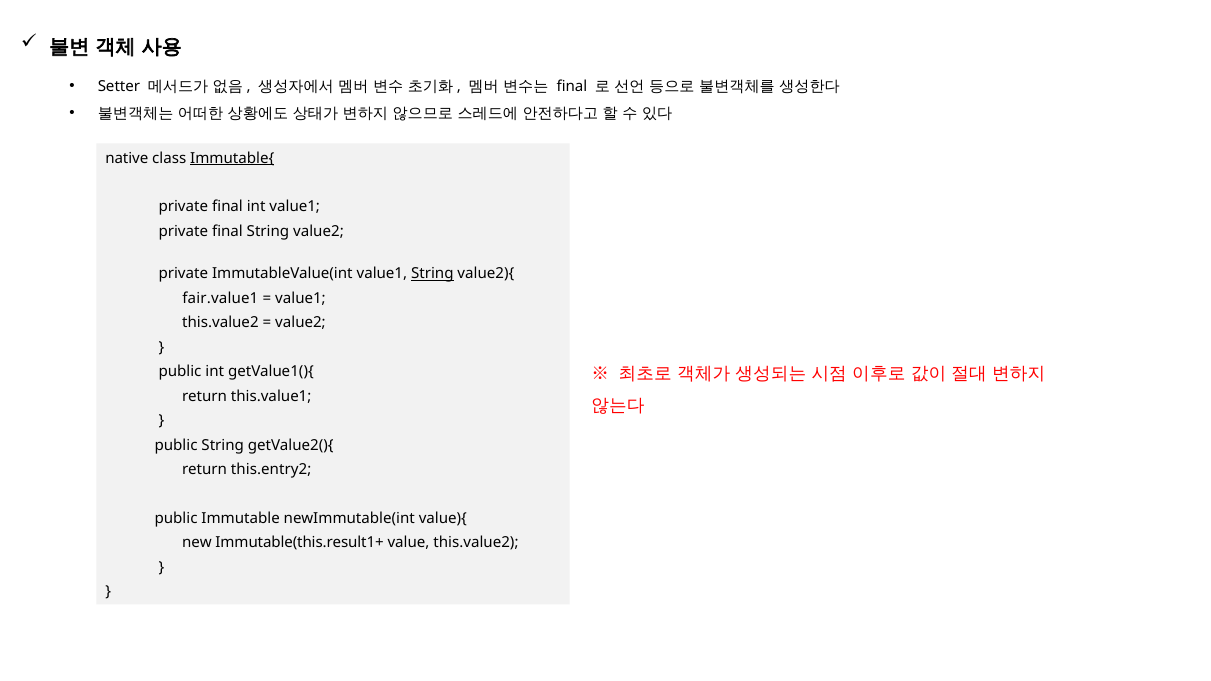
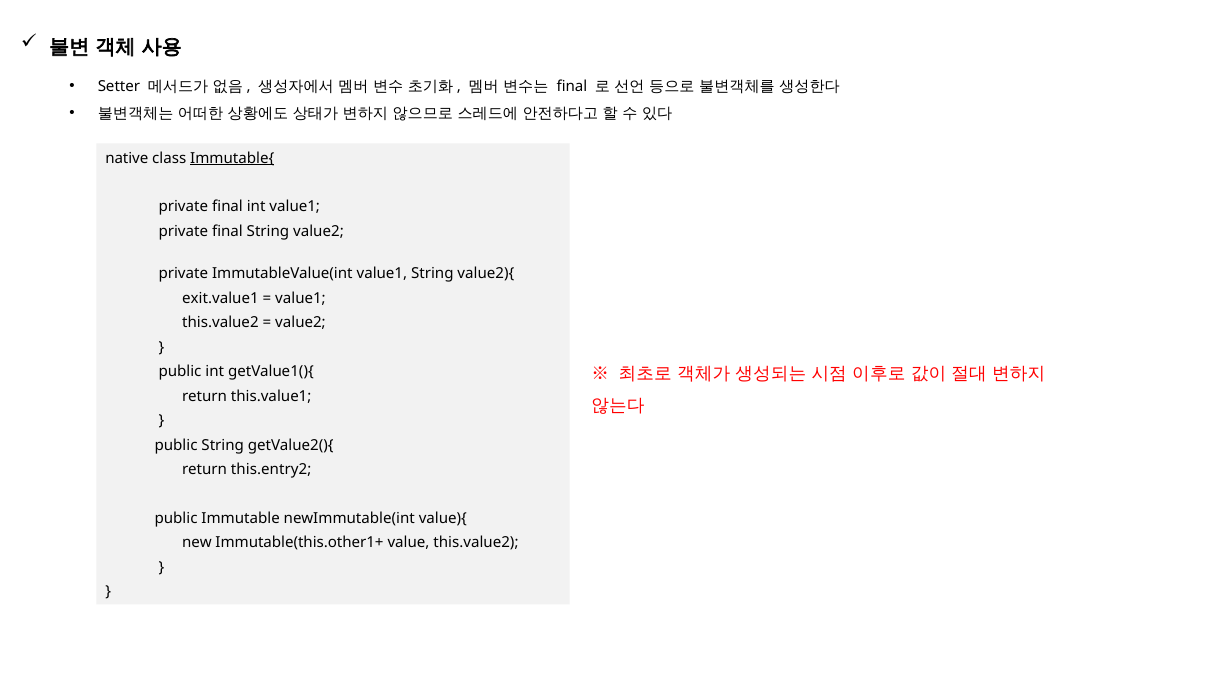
String underline: present -> none (432, 274)
fair.value1: fair.value1 -> exit.value1 (220, 299)
Immutable(this.result1+: Immutable(this.result1+ -> Immutable(this.other1+ (300, 543)
